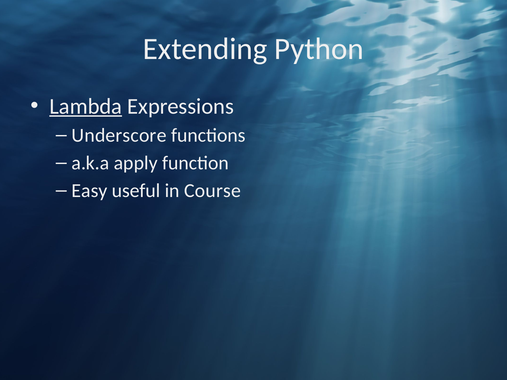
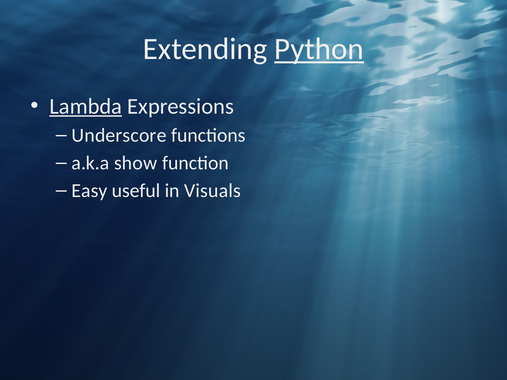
Python underline: none -> present (319, 49)
apply: apply -> show (136, 163)
Course: Course -> Visuals (212, 191)
